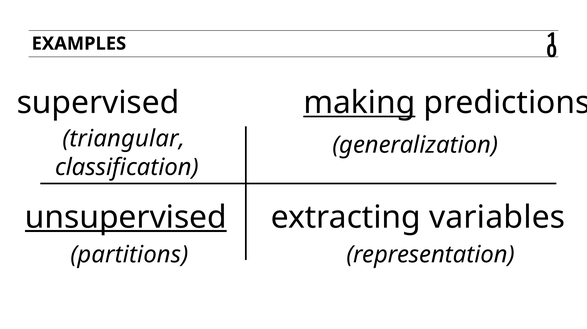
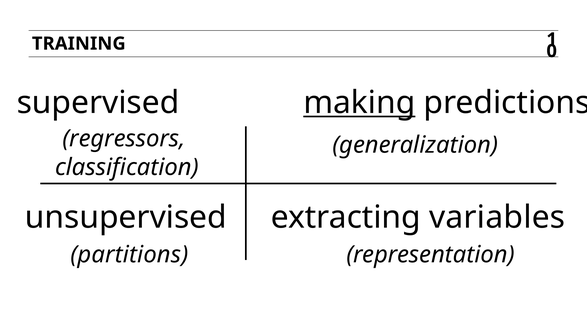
EXAMPLES: EXAMPLES -> TRAINING (79, 44)
triangular: triangular -> regressors (124, 139)
unsupervised underline: present -> none (126, 218)
